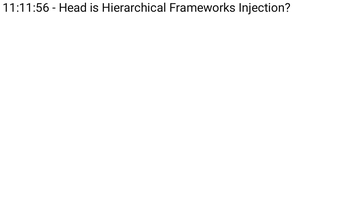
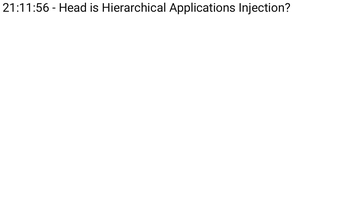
11:11:56: 11:11:56 -> 21:11:56 (26, 8)
Frameworks: Frameworks -> Applications (203, 8)
